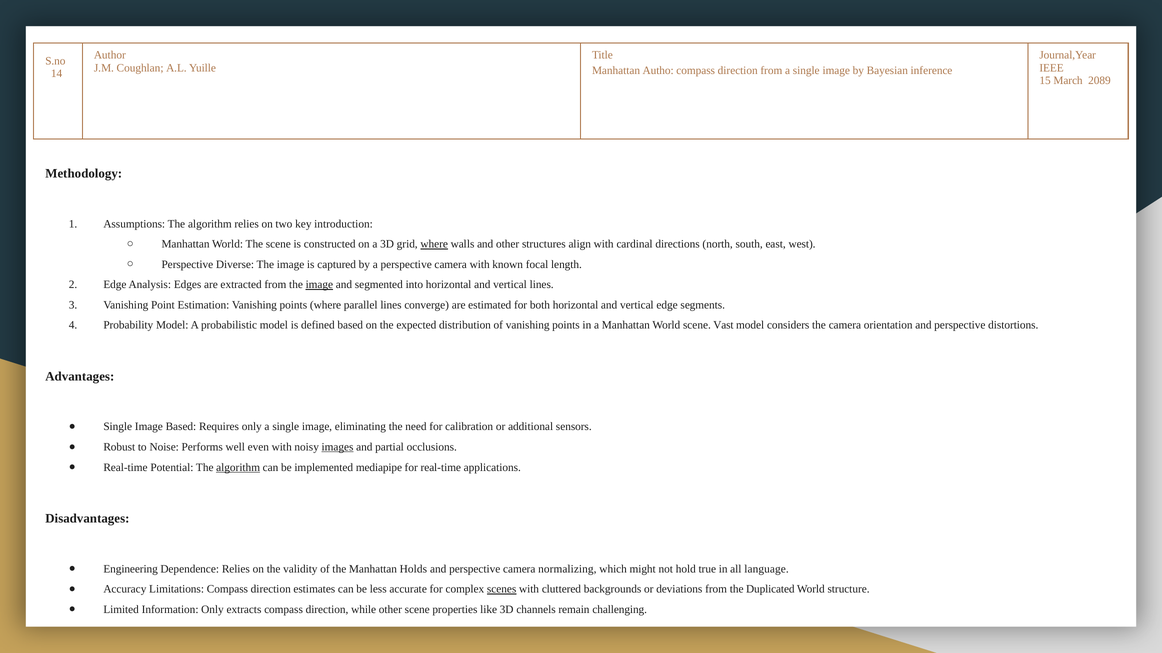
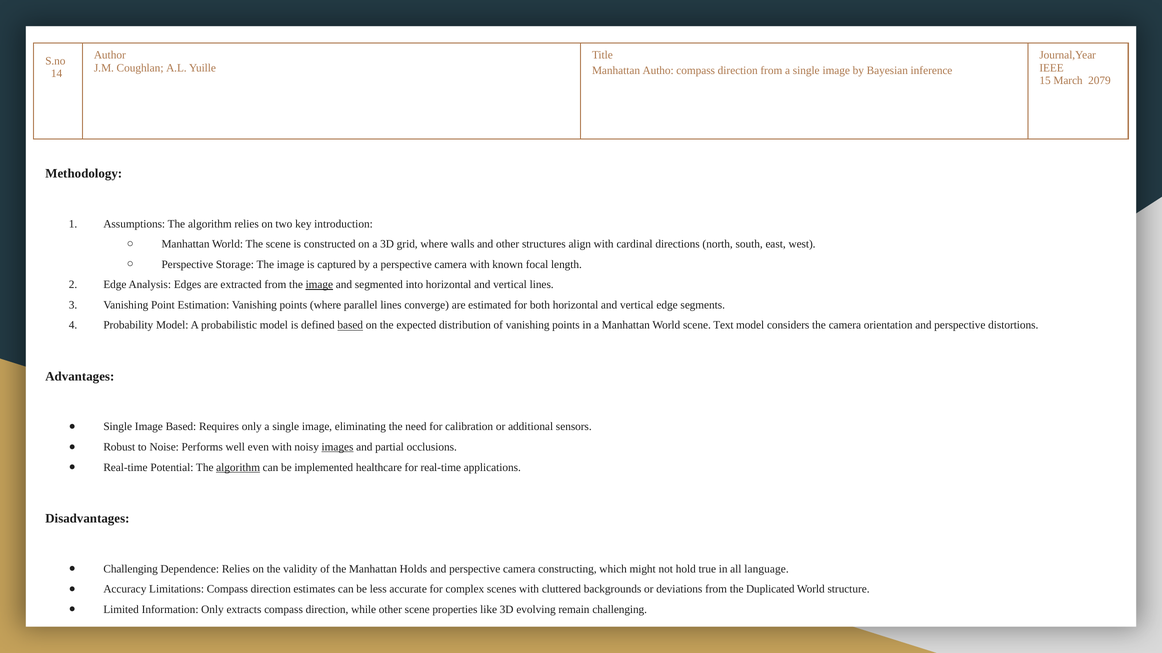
2089: 2089 -> 2079 (1099, 80)
where underline: present -> none (434, 244)
Diverse: Diverse -> Storage (235, 265)
based underline: none -> present (350, 326)
Vast: Vast -> Text (723, 326)
mediapipe: mediapipe -> healthcare (379, 468)
Engineering: Engineering -> Challenging (131, 569)
normalizing: normalizing -> constructing (567, 569)
scenes underline: present -> none (502, 590)
channels: channels -> evolving (536, 610)
